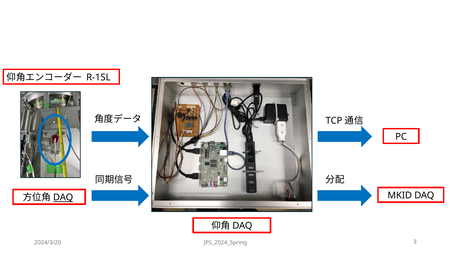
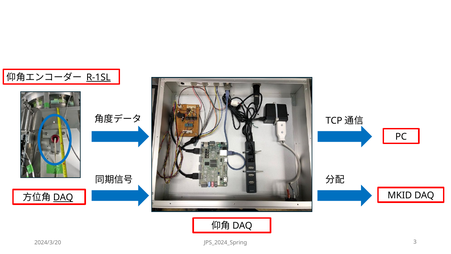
R-1SL underline: none -> present (98, 77)
